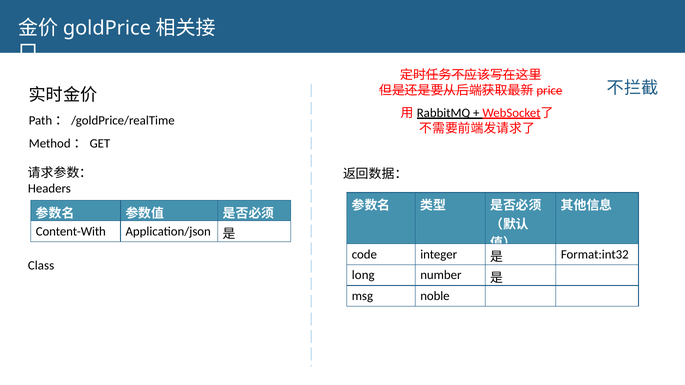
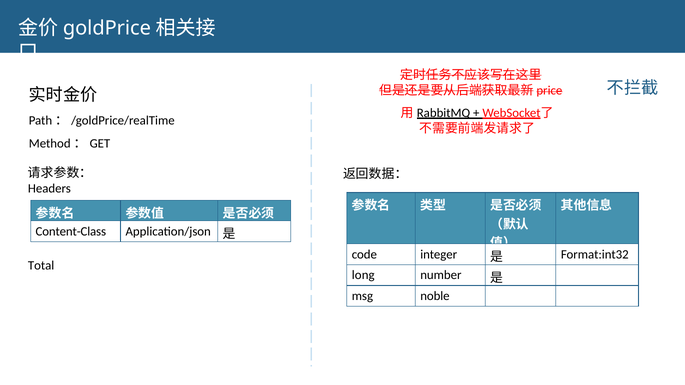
Content-With: Content-With -> Content-Class (71, 232)
Class: Class -> Total (41, 266)
